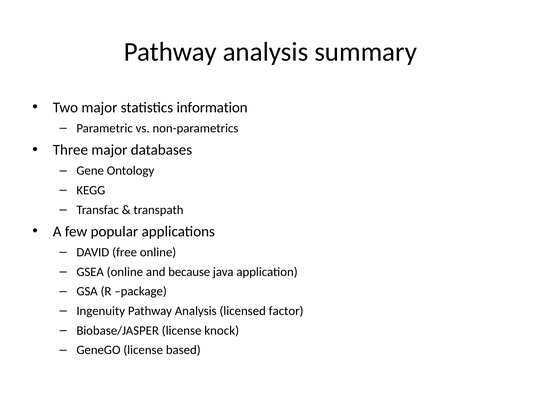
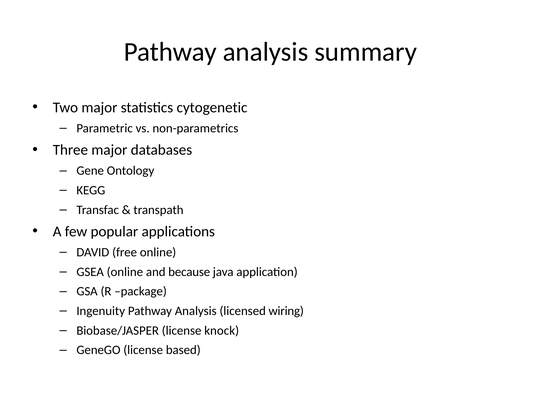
information: information -> cytogenetic (212, 107)
factor: factor -> wiring (286, 311)
